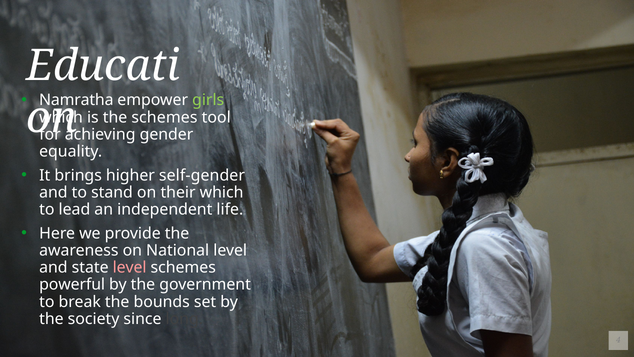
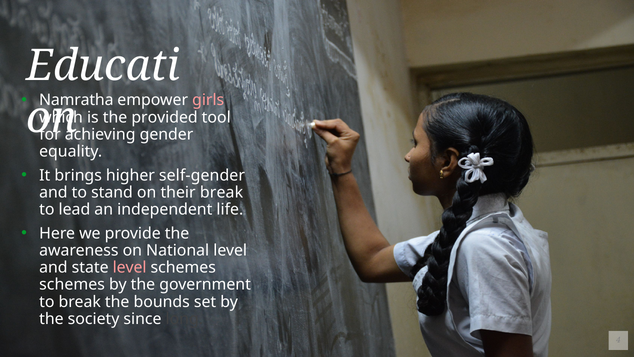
girls colour: light green -> pink (208, 100)
the schemes: schemes -> provided (165, 117)
their which: which -> break (222, 192)
powerful: powerful -> schemes (72, 284)
